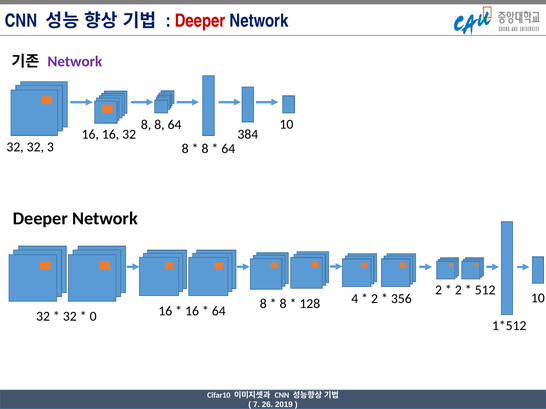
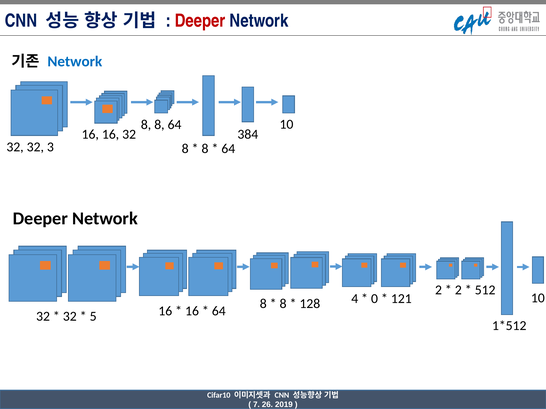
Network colour: purple -> blue (75, 62)
2: 2 -> 0 (375, 299)
356: 356 -> 121 (401, 299)
0: 0 -> 5 (93, 317)
